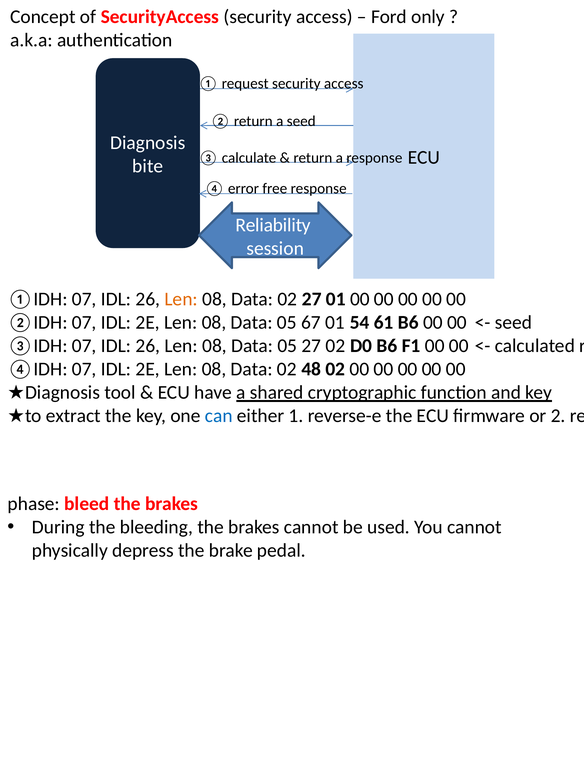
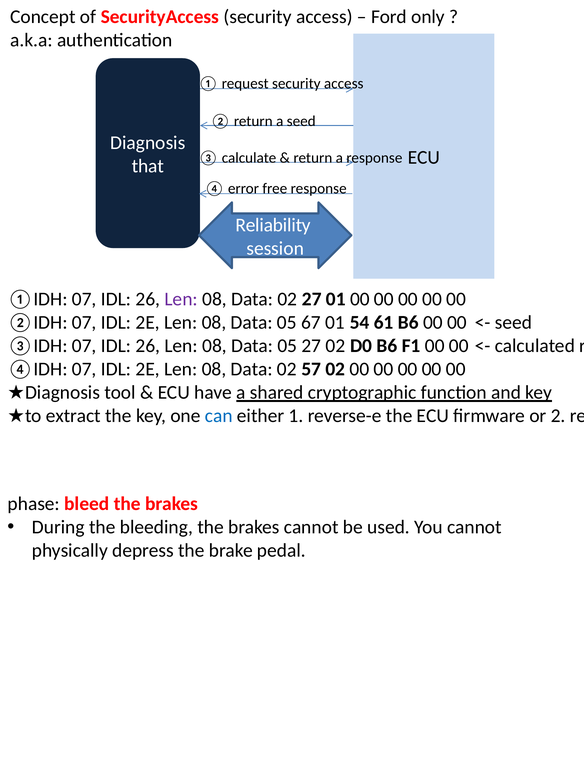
bite: bite -> that (148, 166)
Len colour: orange -> purple (181, 299)
48: 48 -> 57 (311, 370)
